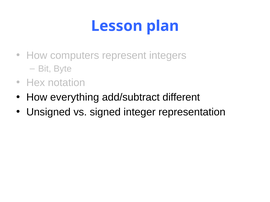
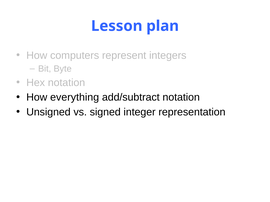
add/subtract different: different -> notation (181, 98)
